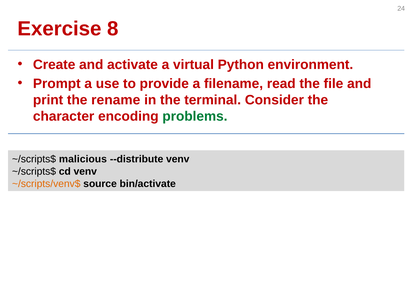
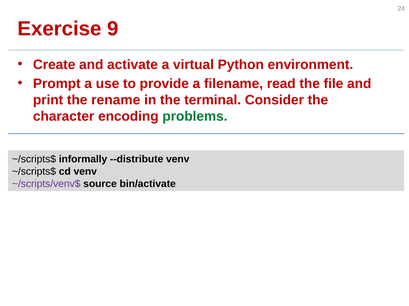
8: 8 -> 9 (113, 29)
malicious: malicious -> informally (83, 160)
~/scripts/venv$ colour: orange -> purple (46, 184)
